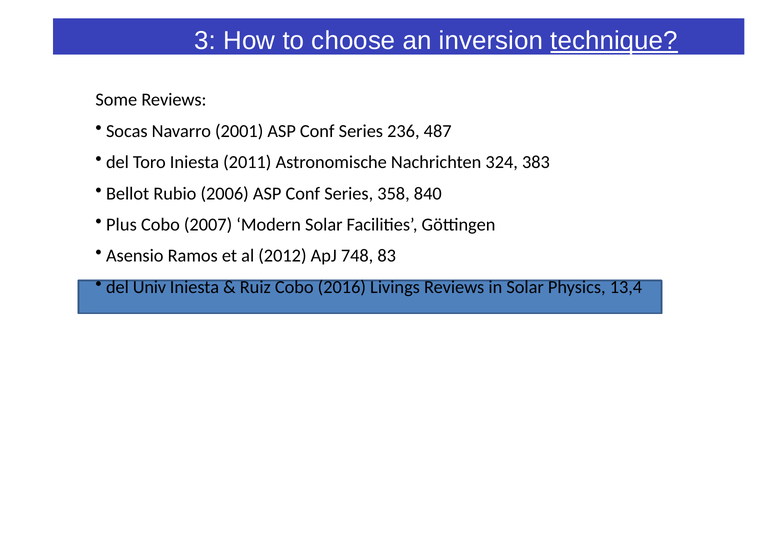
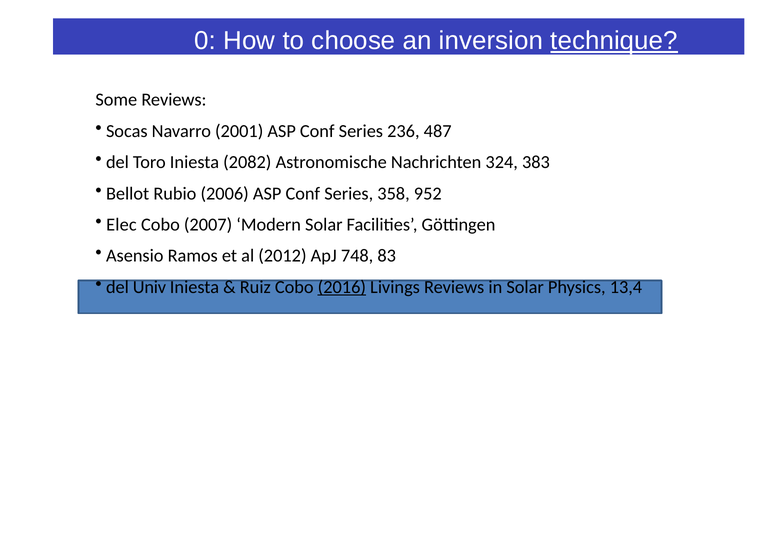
3: 3 -> 0 (205, 41)
2011: 2011 -> 2082 (247, 162)
840: 840 -> 952 (428, 194)
Plus: Plus -> Elec (121, 225)
2016 underline: none -> present (342, 287)
